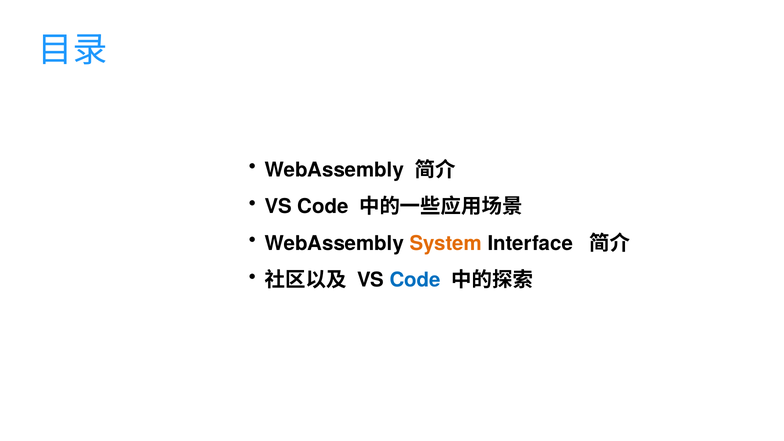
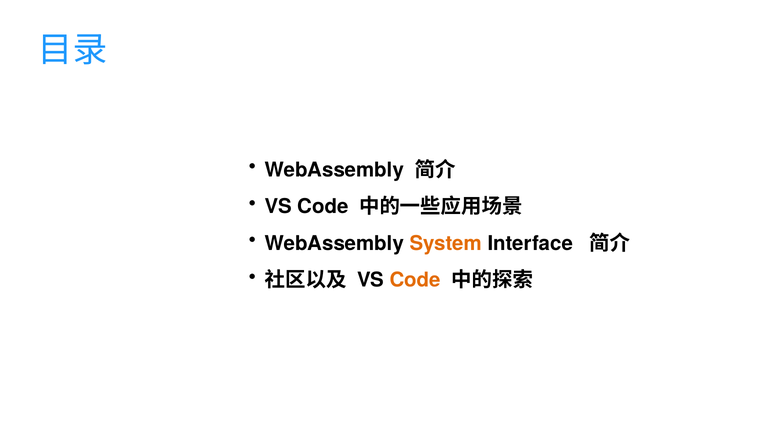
Code colour: blue -> orange (415, 280)
